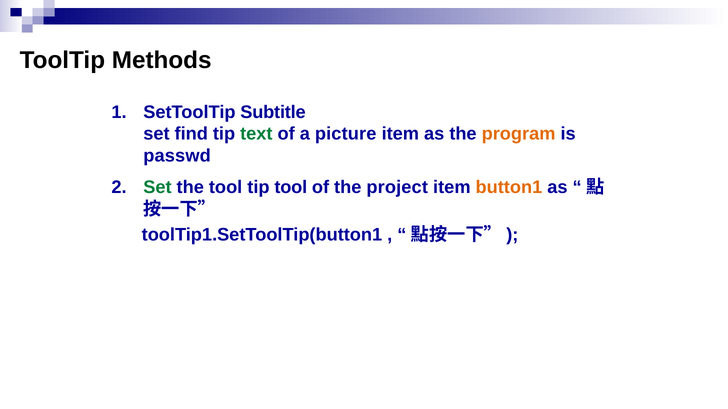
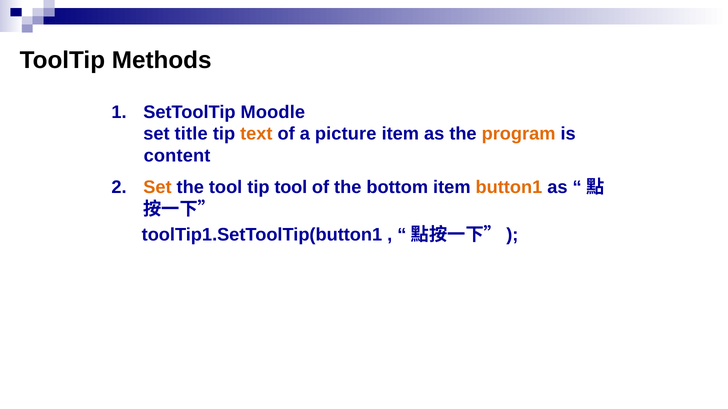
Subtitle: Subtitle -> Moodle (273, 112)
find: find -> title (191, 134)
text colour: green -> orange (256, 134)
passwd: passwd -> content (177, 156)
Set colour: green -> orange (157, 188)
project: project -> bottom (397, 188)
